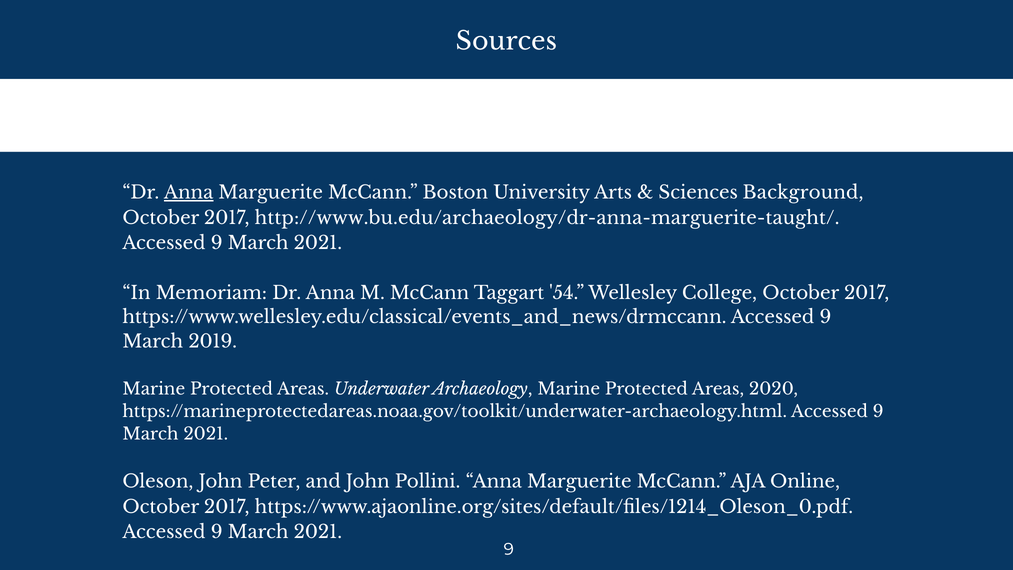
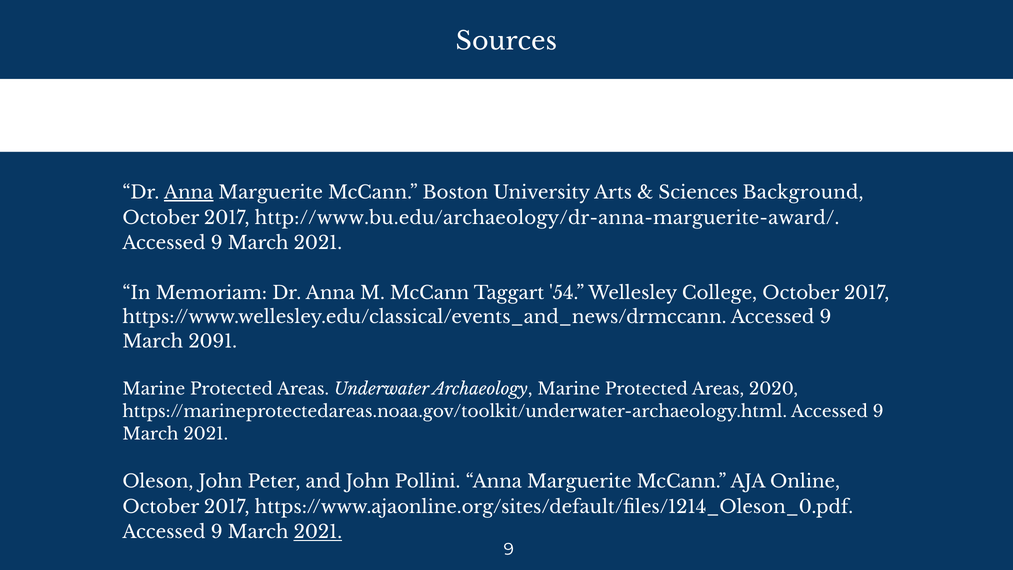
http://www.bu.edu/archaeology/dr-anna-marguerite-taught/: http://www.bu.edu/archaeology/dr-anna-marguerite-taught/ -> http://www.bu.edu/archaeology/dr-anna-marguerite-award/ (547, 218)
2019: 2019 -> 2091 (213, 342)
2021 underline: none -> present (318, 532)
